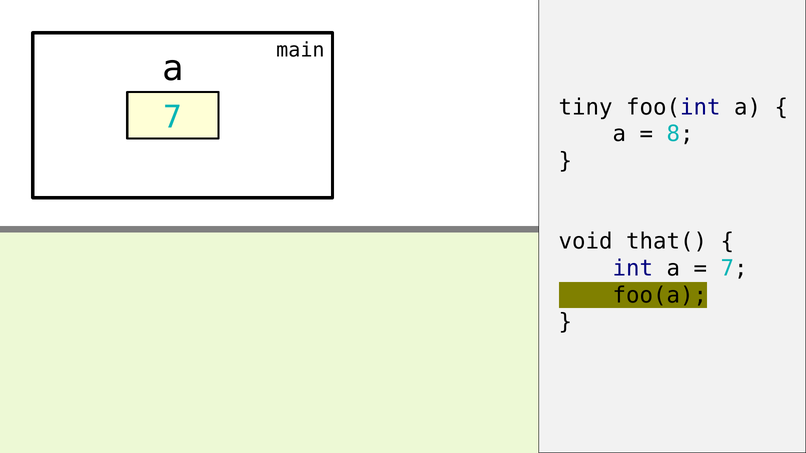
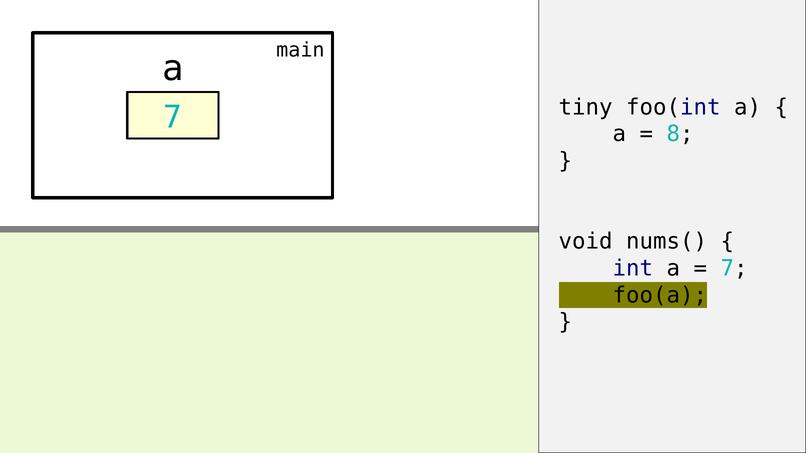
that(: that( -> nums( (667, 242)
